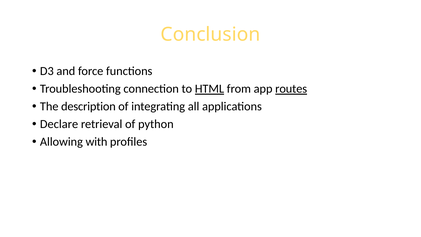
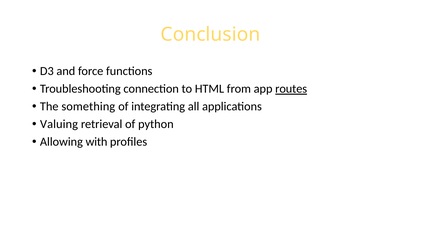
HTML underline: present -> none (209, 89)
description: description -> something (88, 106)
Declare: Declare -> Valuing (59, 124)
